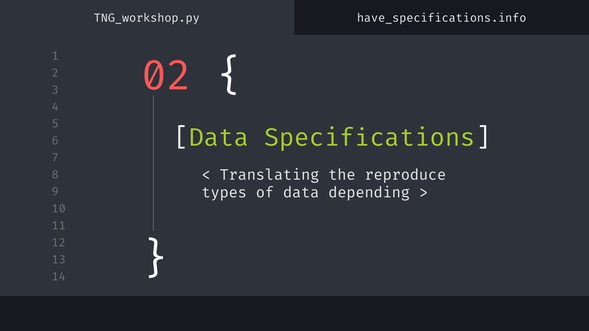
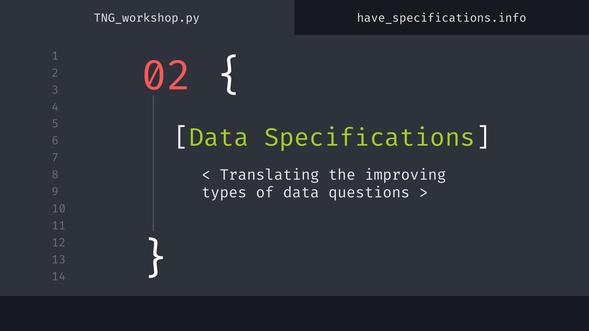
reproduce: reproduce -> improving (405, 175)
depending: depending -> questions (369, 193)
